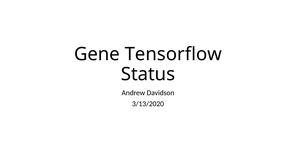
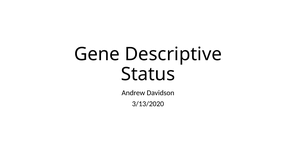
Tensorflow: Tensorflow -> Descriptive (173, 54)
